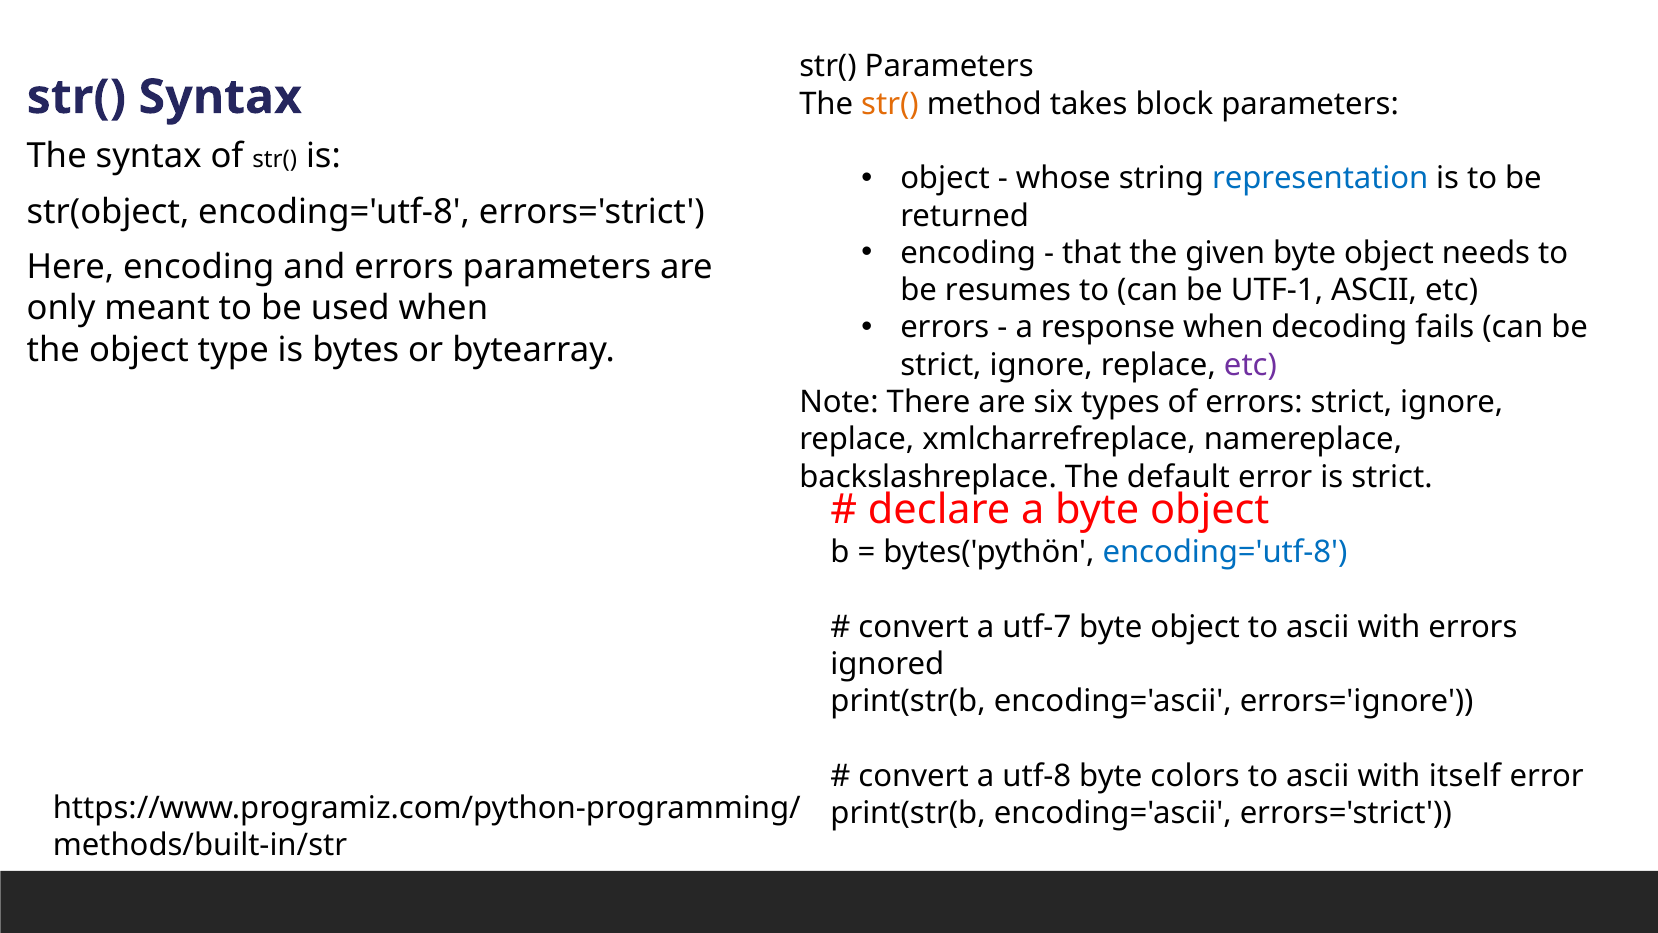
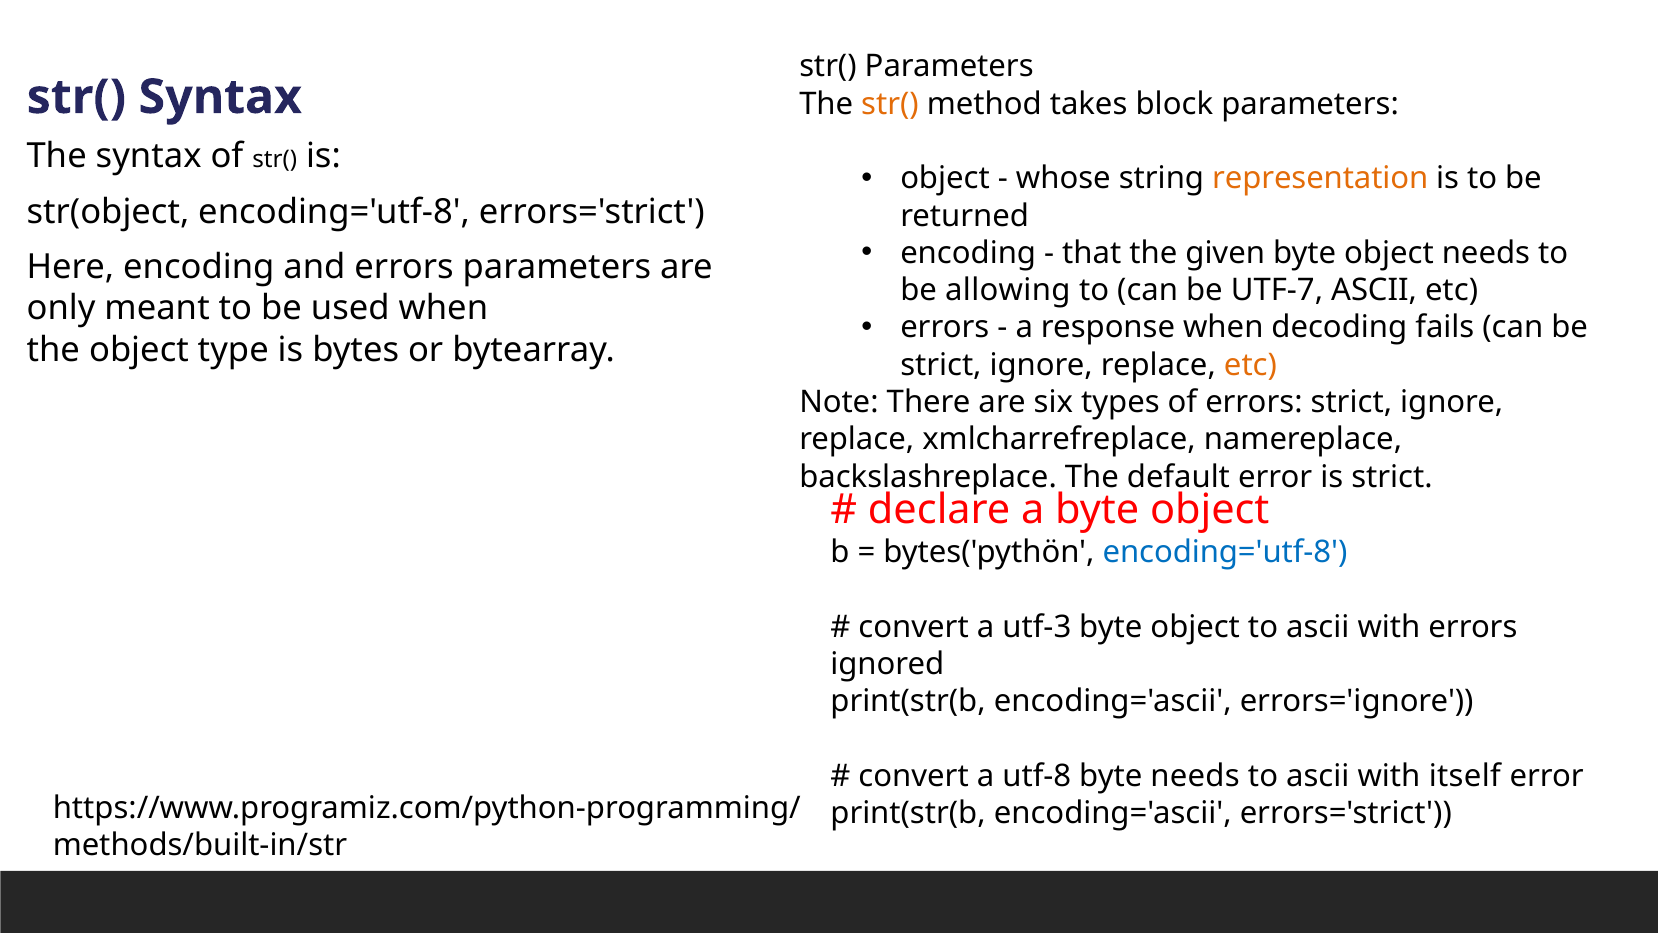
representation colour: blue -> orange (1320, 178)
resumes: resumes -> allowing (1008, 290)
UTF-1: UTF-1 -> UTF-7 (1277, 290)
etc colour: purple -> orange (1250, 365)
utf-7: utf-7 -> utf-3 (1037, 627)
byte colors: colors -> needs (1195, 776)
